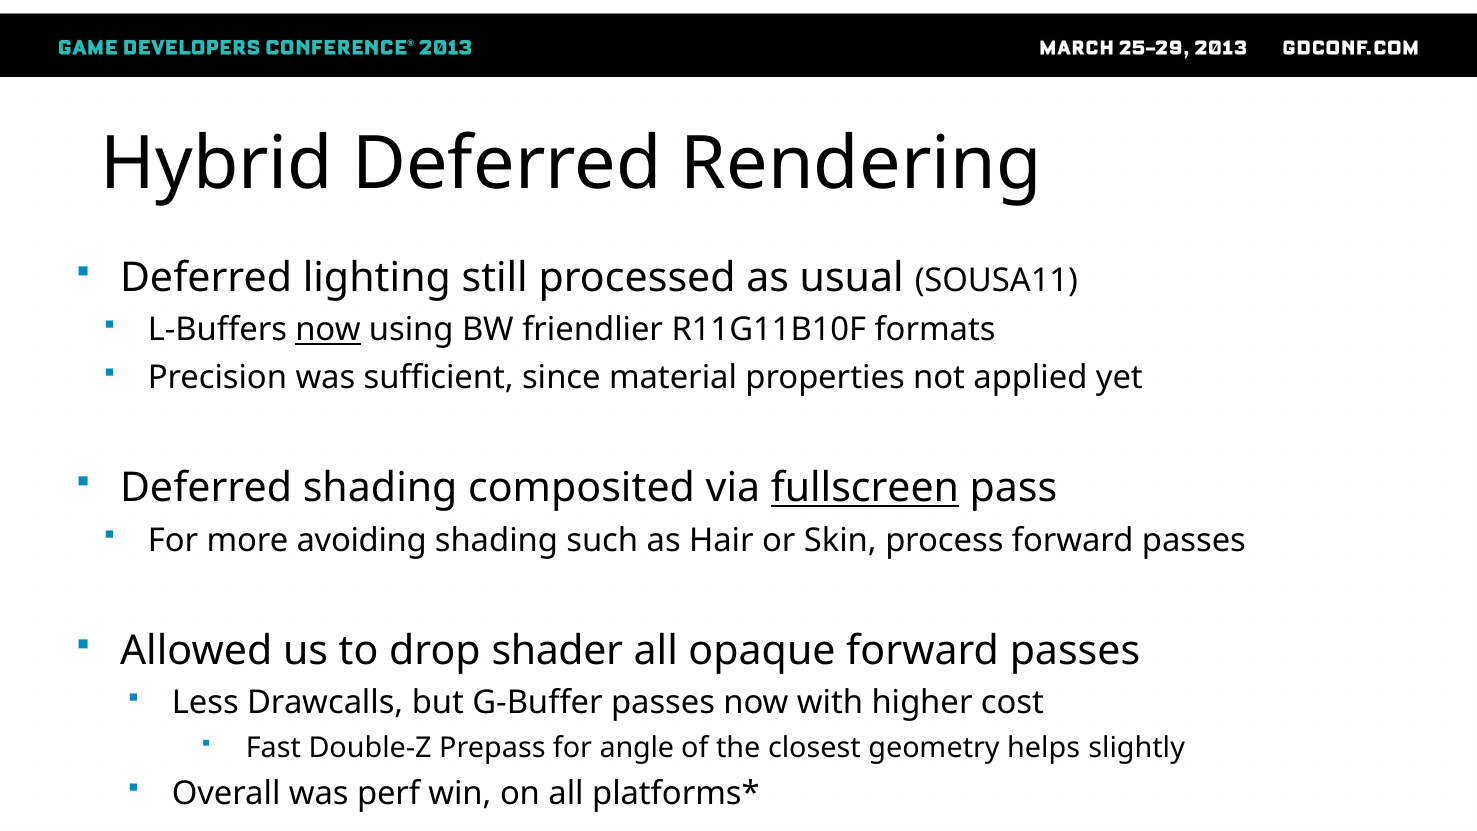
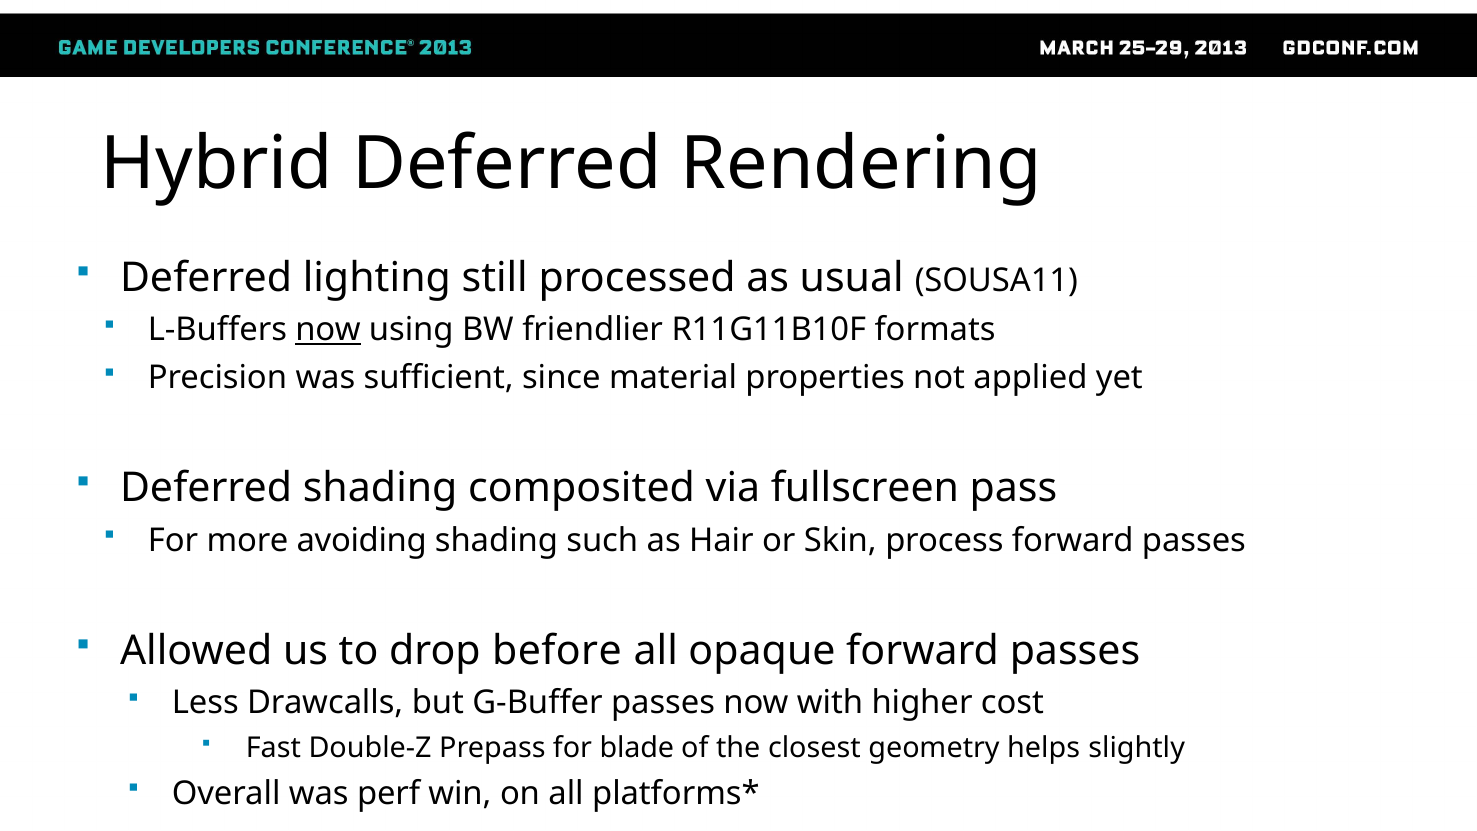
fullscreen underline: present -> none (865, 488)
shader: shader -> before (557, 651)
angle: angle -> blade (637, 748)
